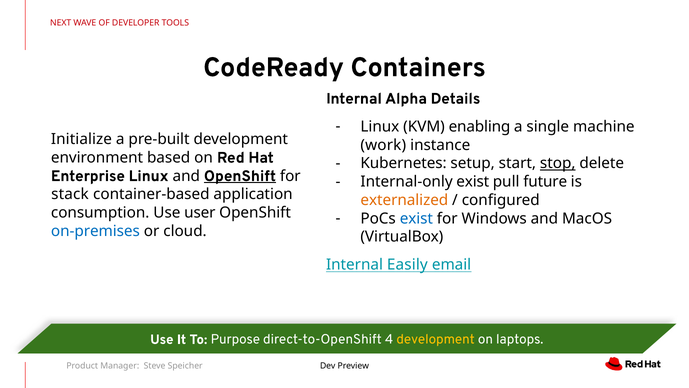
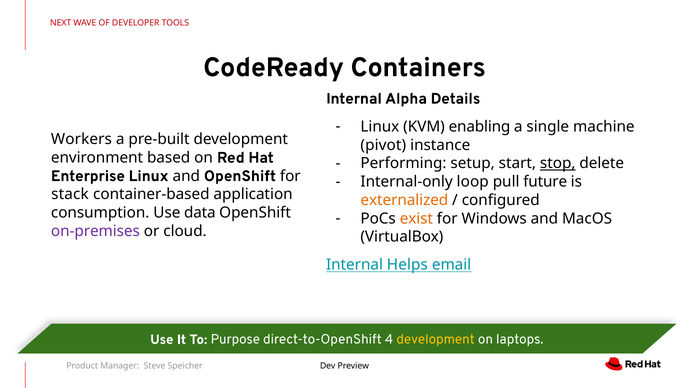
Initialize: Initialize -> Workers (81, 139)
work: work -> pivot (383, 145)
Kubernetes: Kubernetes -> Performing (404, 163)
OpenShift underline: present -> none (240, 176)
Internal-only exist: exist -> loop (473, 182)
user: user -> data (200, 213)
exist colour: blue -> orange (416, 218)
on-premises colour: blue -> purple (95, 231)
Easily: Easily -> Helps (407, 265)
